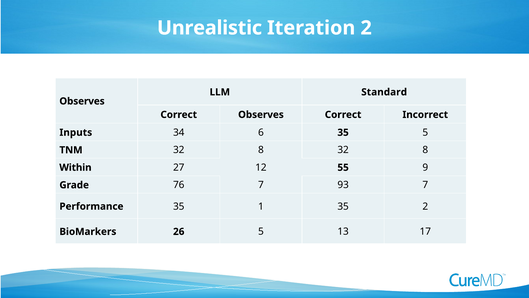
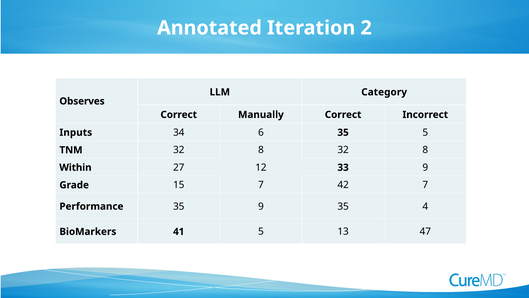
Unrealistic: Unrealistic -> Annotated (209, 28)
Standard: Standard -> Category (384, 92)
Correct Observes: Observes -> Manually (261, 115)
55: 55 -> 33 (343, 167)
76: 76 -> 15 (179, 185)
93: 93 -> 42 (343, 185)
35 1: 1 -> 9 (261, 206)
35 2: 2 -> 4 (425, 206)
26: 26 -> 41 (179, 231)
17: 17 -> 47 (425, 231)
